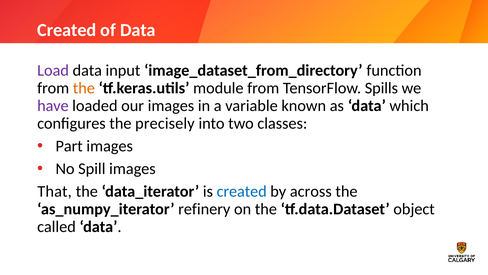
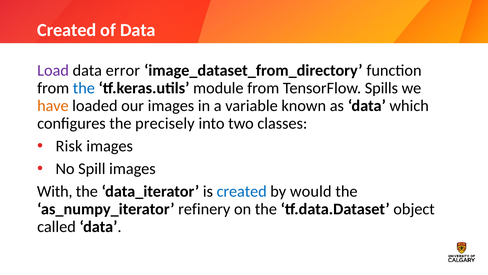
input: input -> error (123, 70)
the colour: orange -> blue (84, 88)
have colour: purple -> orange (53, 106)
Part: Part -> Risk (69, 146)
That: That -> With (55, 191)
across: across -> would (311, 191)
